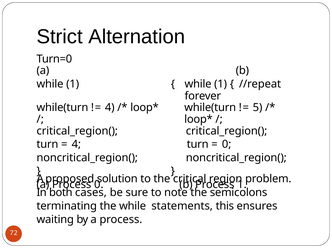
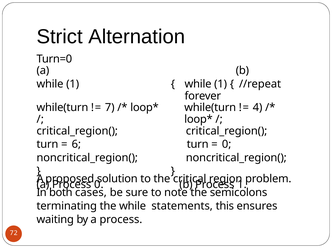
4: 4 -> 7 (110, 108)
5: 5 -> 4 (258, 108)
4: 4 -> 6 (76, 144)
